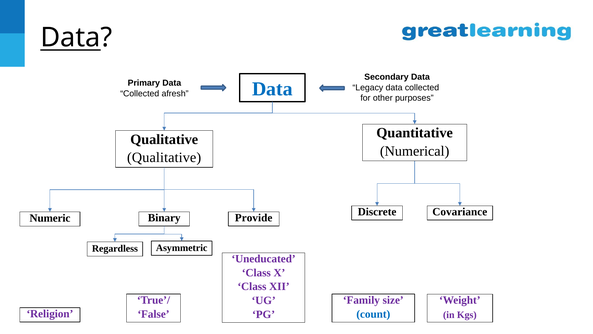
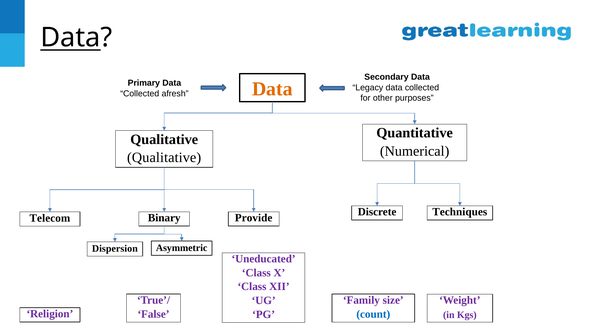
Data colour: blue -> orange (272, 89)
Covariance: Covariance -> Techniques (460, 212)
Numeric: Numeric -> Telecom (50, 218)
Regardless: Regardless -> Dispersion (115, 248)
